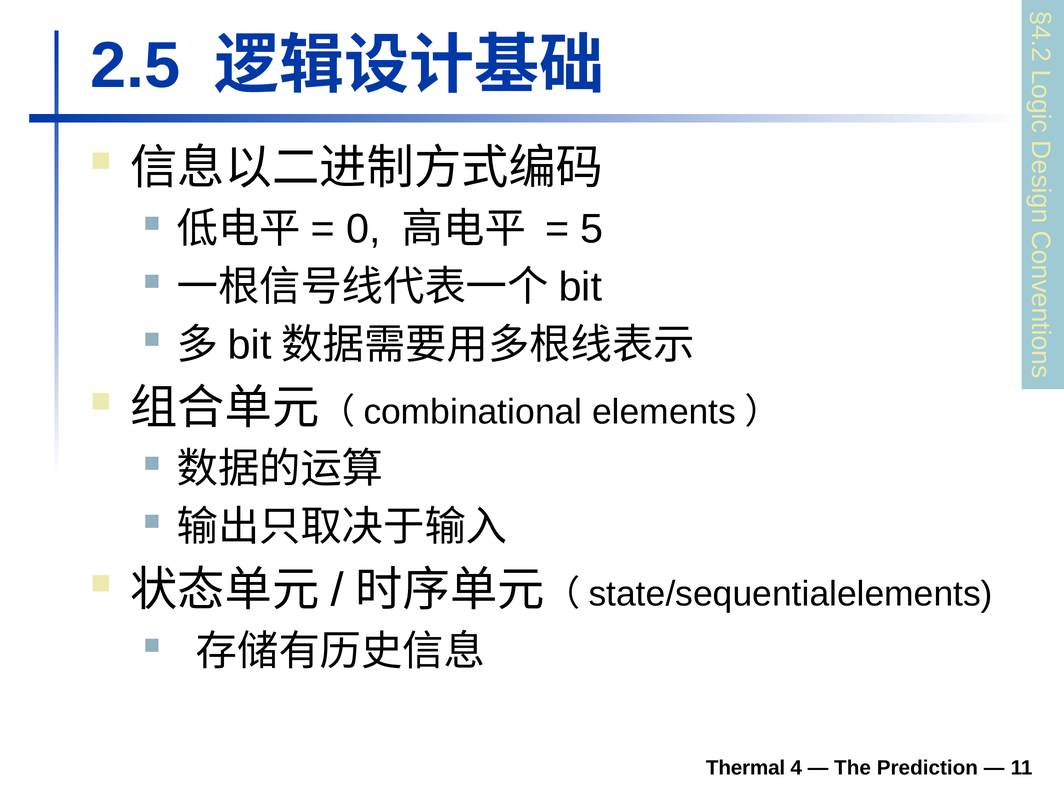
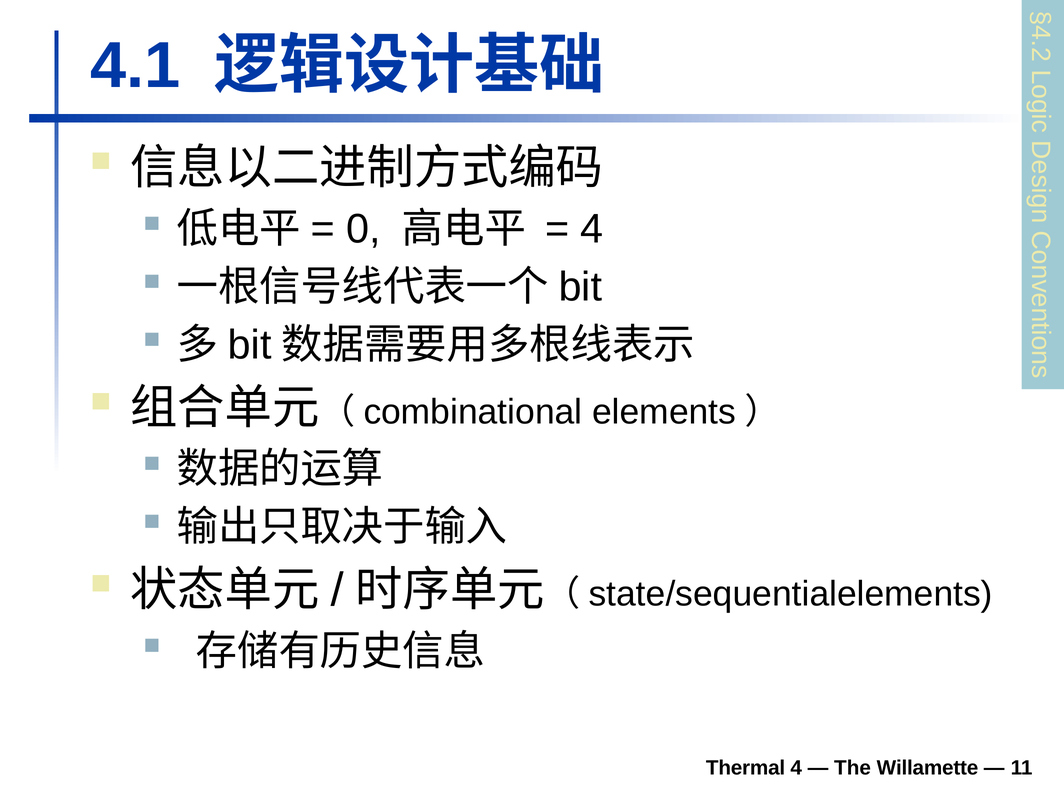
2.5: 2.5 -> 4.1 (135, 66)
5: 5 -> 4 (592, 229)
Prediction: Prediction -> Willamette (927, 768)
